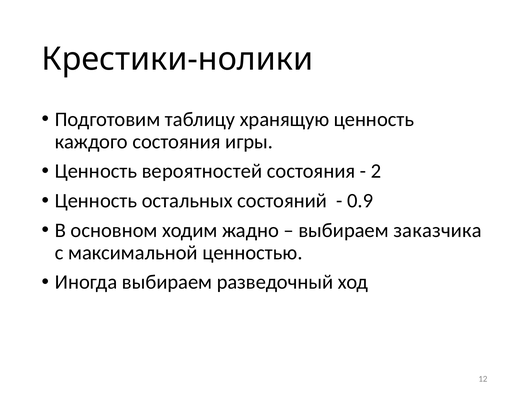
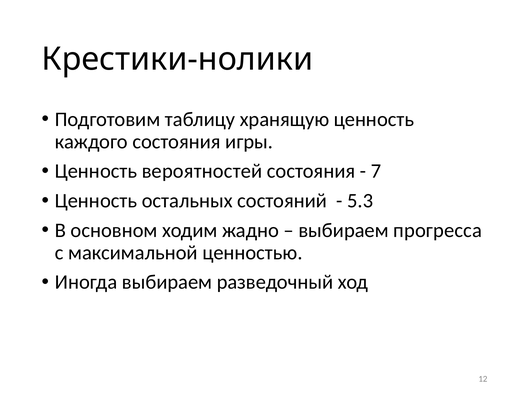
2: 2 -> 7 (376, 171)
0.9: 0.9 -> 5.3 (360, 201)
заказчика: заказчика -> прогресса (438, 230)
